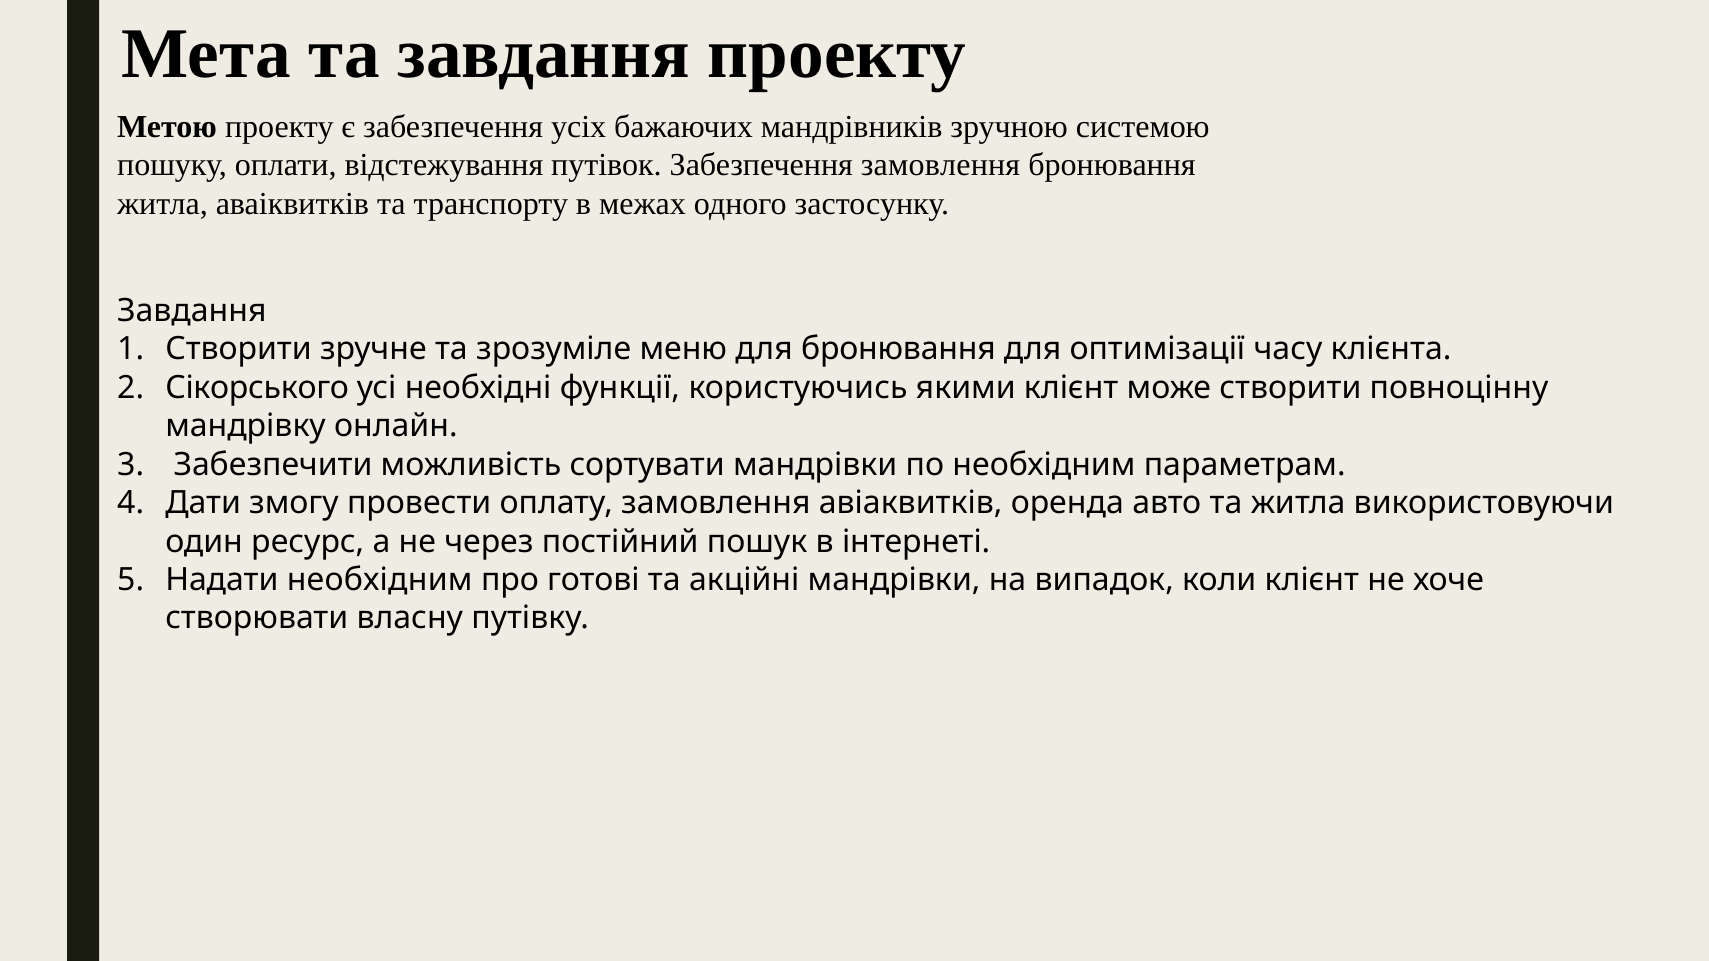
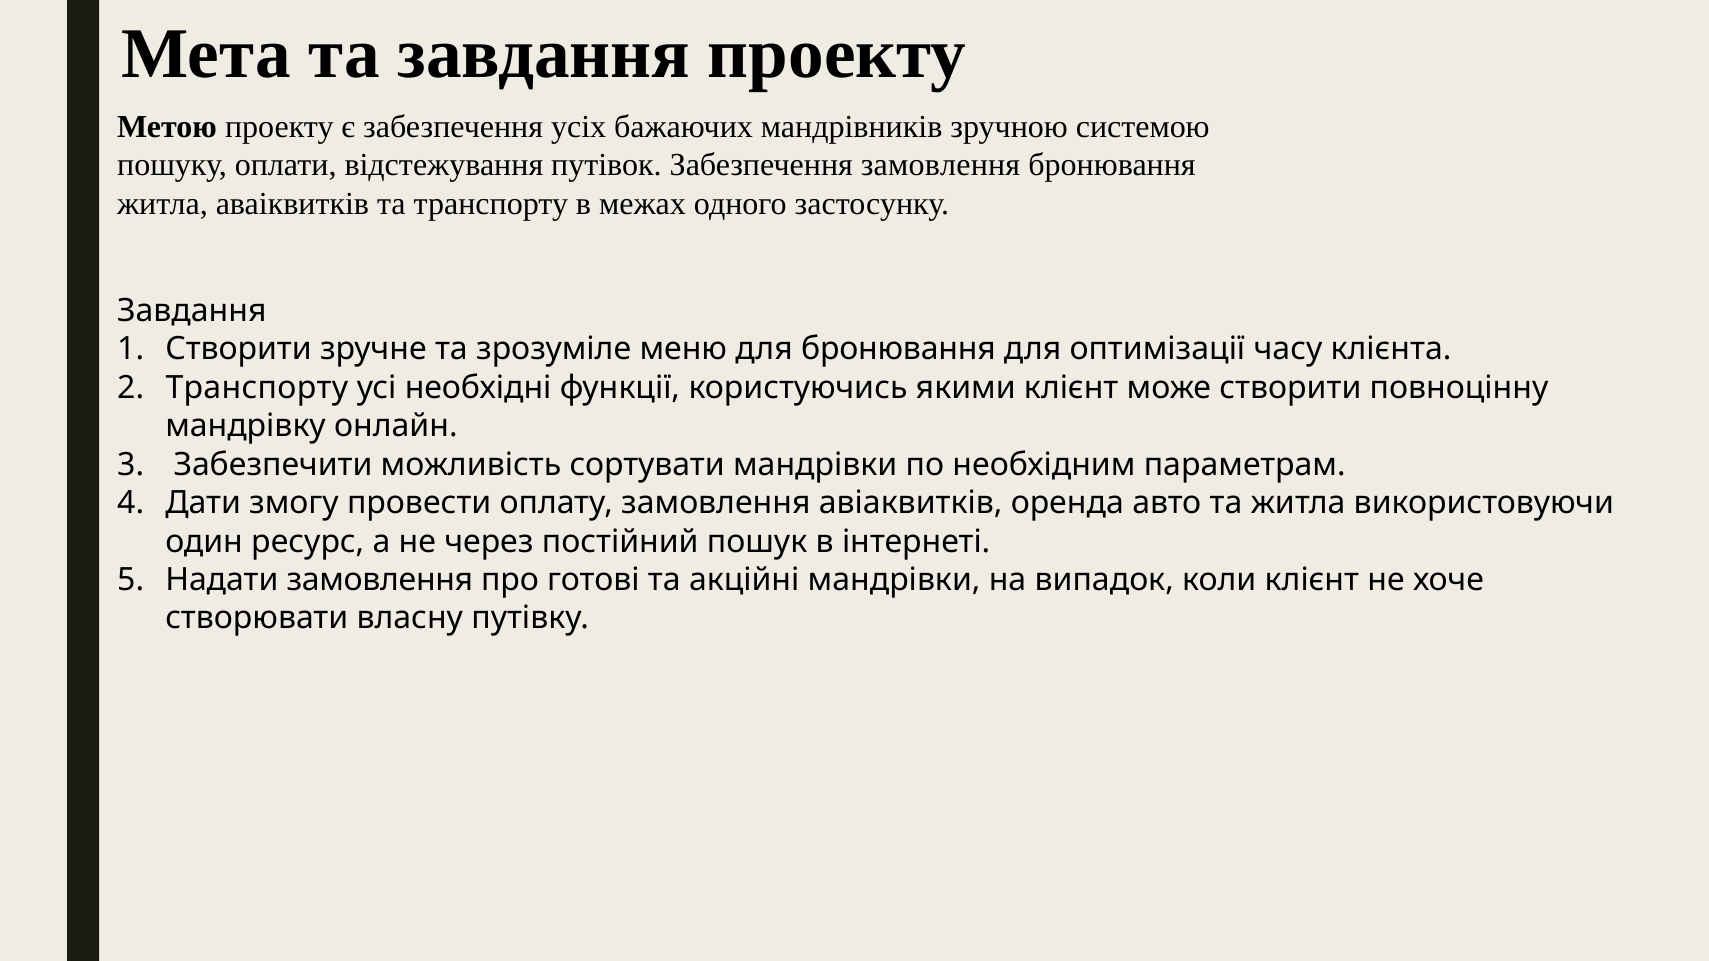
Сікорського: Сікорського -> Транспорту (257, 388)
Надати необхідним: необхідним -> замовлення (380, 580)
